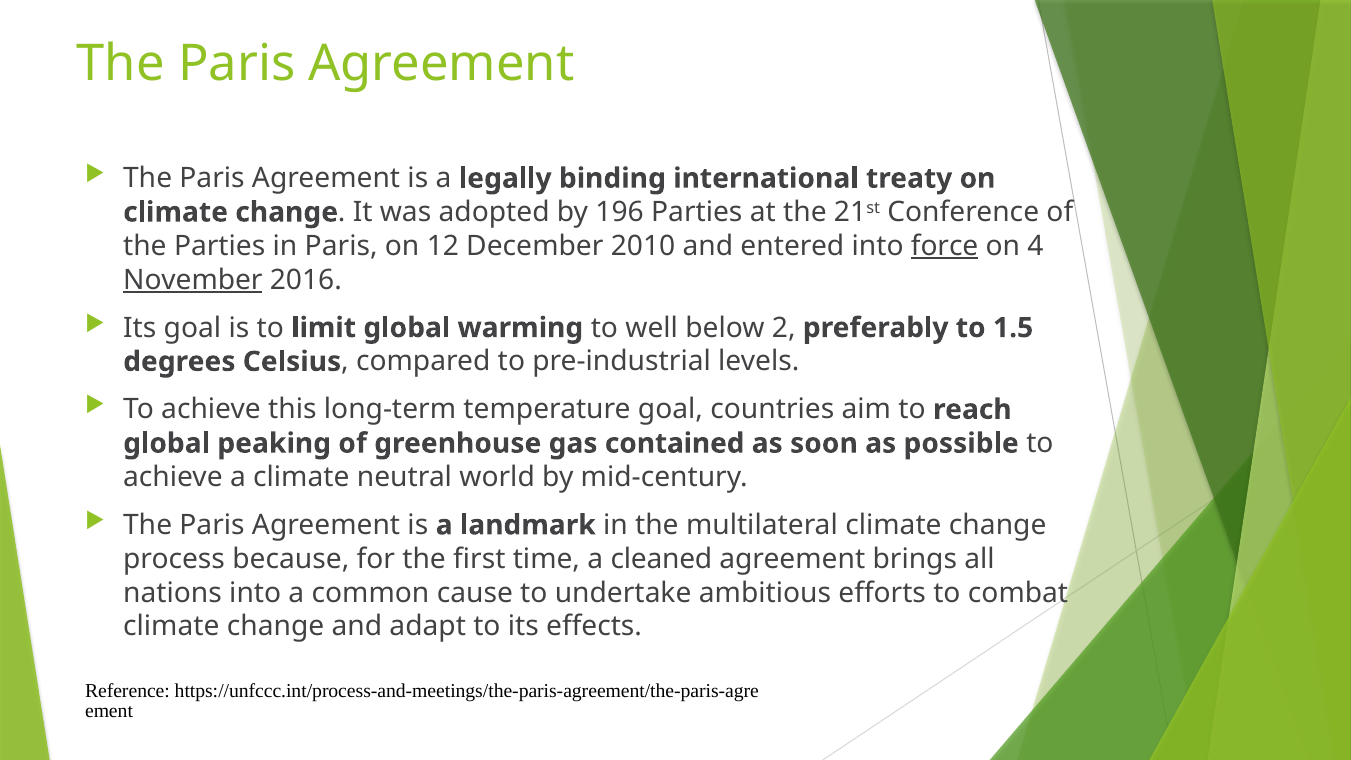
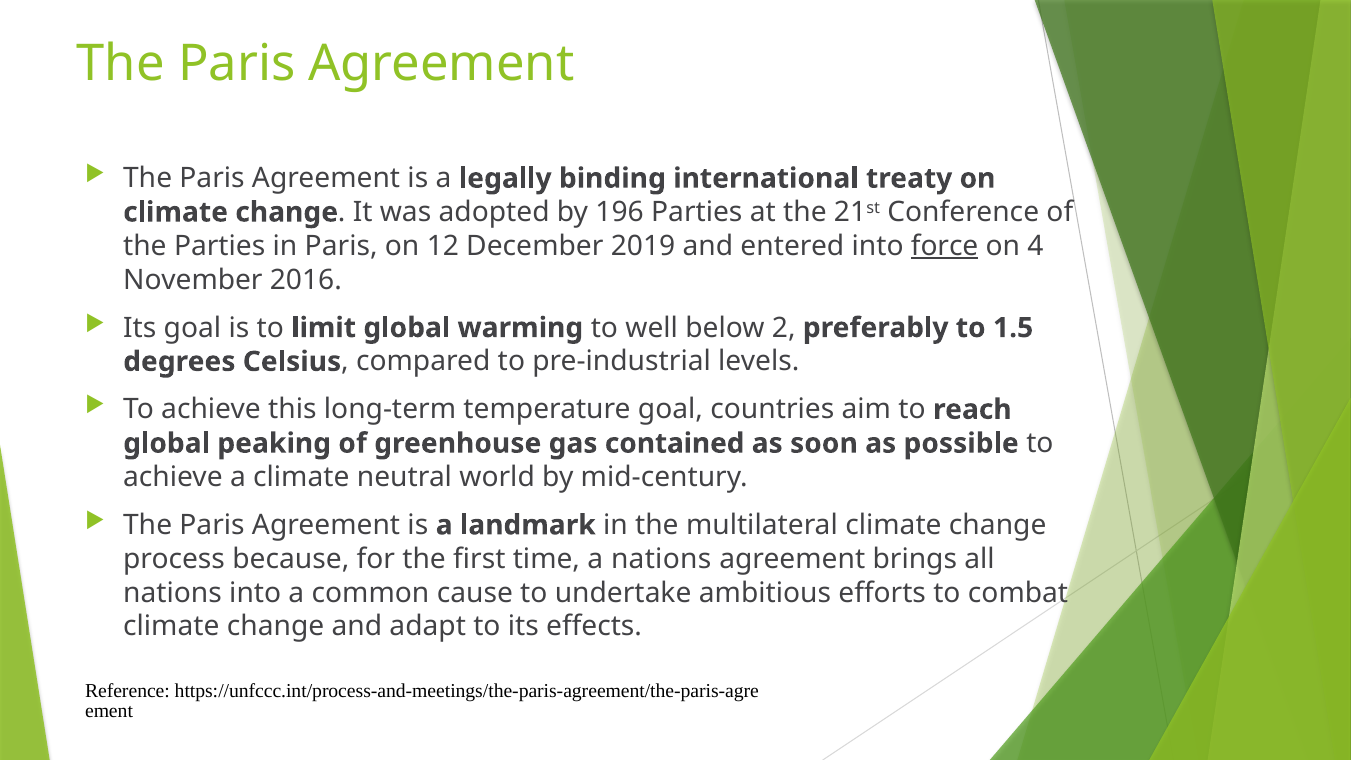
2010: 2010 -> 2019 (643, 246)
November underline: present -> none (193, 280)
a cleaned: cleaned -> nations (661, 559)
